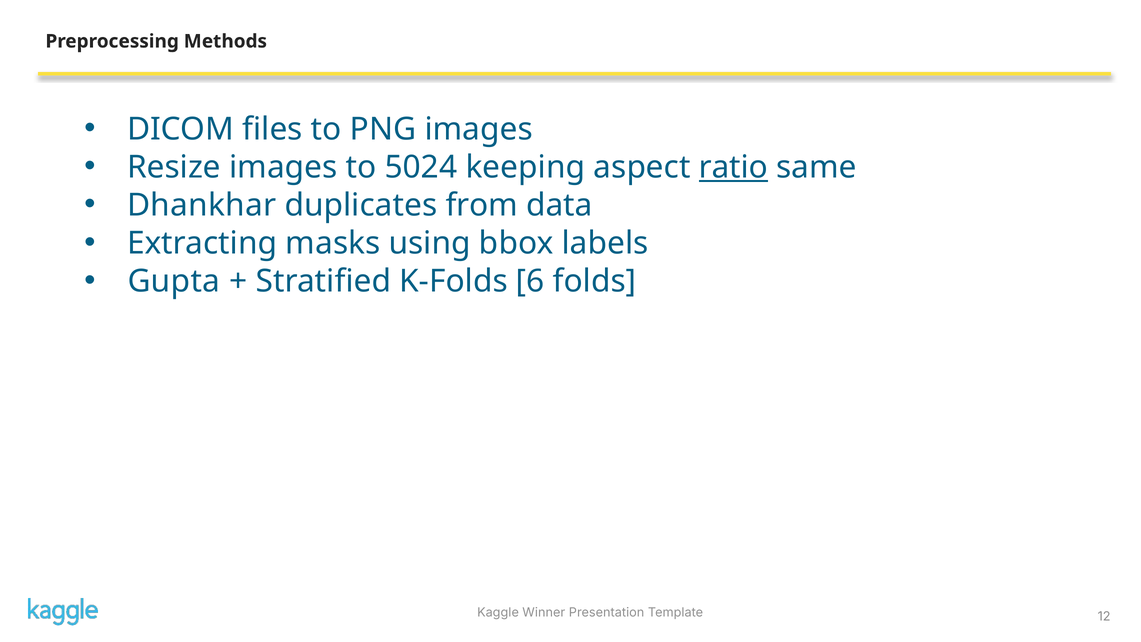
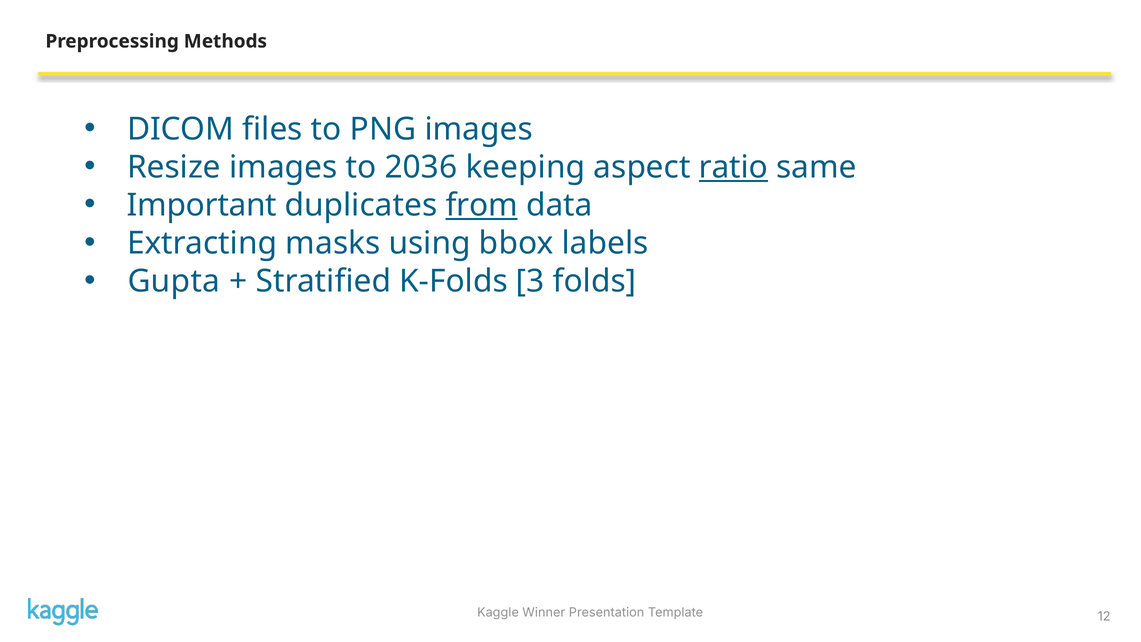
5024: 5024 -> 2036 (421, 167)
Dhankhar: Dhankhar -> Important (202, 205)
from underline: none -> present (482, 205)
6: 6 -> 3 (530, 281)
